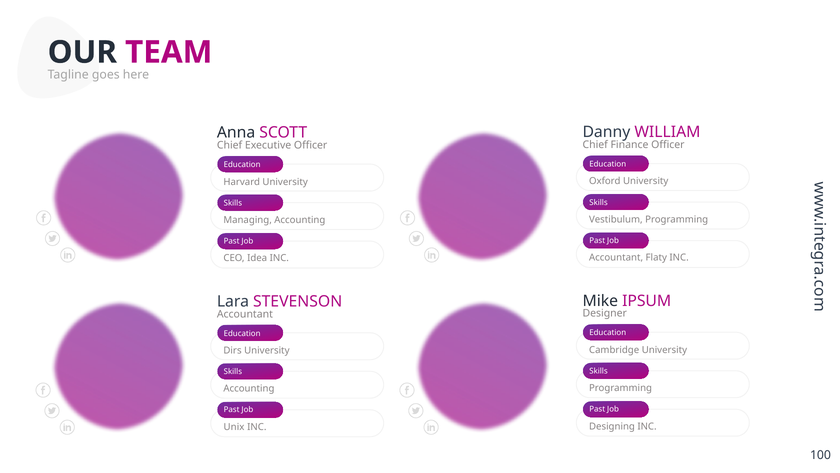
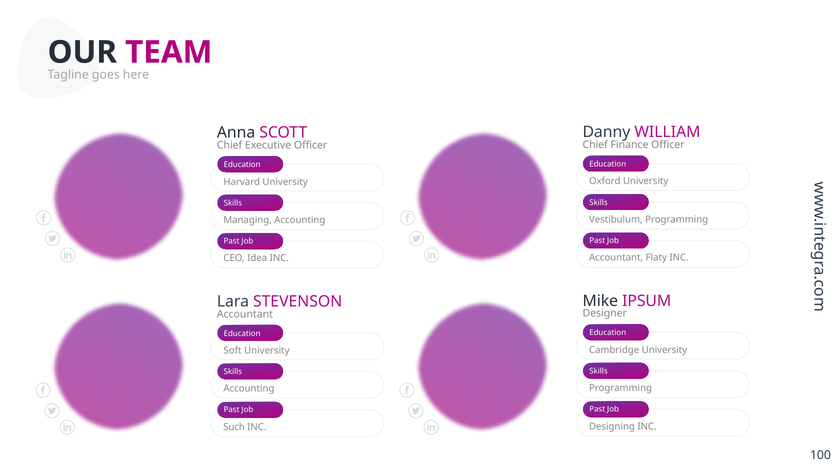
Dirs: Dirs -> Soft (232, 350)
Unix: Unix -> Such (234, 426)
